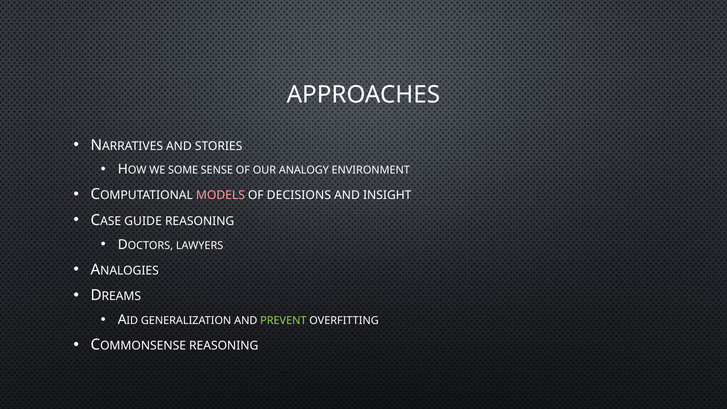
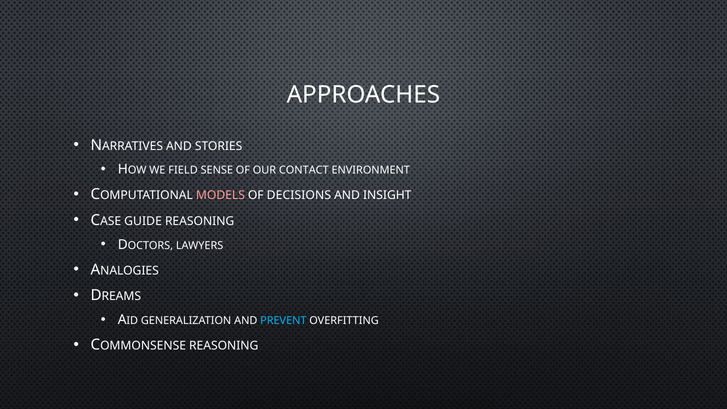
SOME: SOME -> FIELD (183, 170)
ANALOGY: ANALOGY -> CONTACT (304, 170)
PREVENT colour: light green -> light blue (283, 321)
